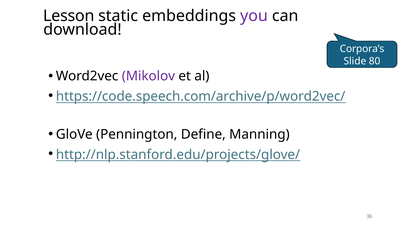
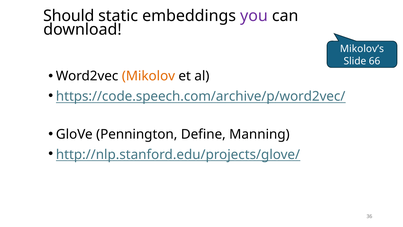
Lesson: Lesson -> Should (69, 16)
Corpora’s: Corpora’s -> Mikolov’s (362, 49)
80: 80 -> 66 (375, 61)
Mikolov colour: purple -> orange (148, 76)
